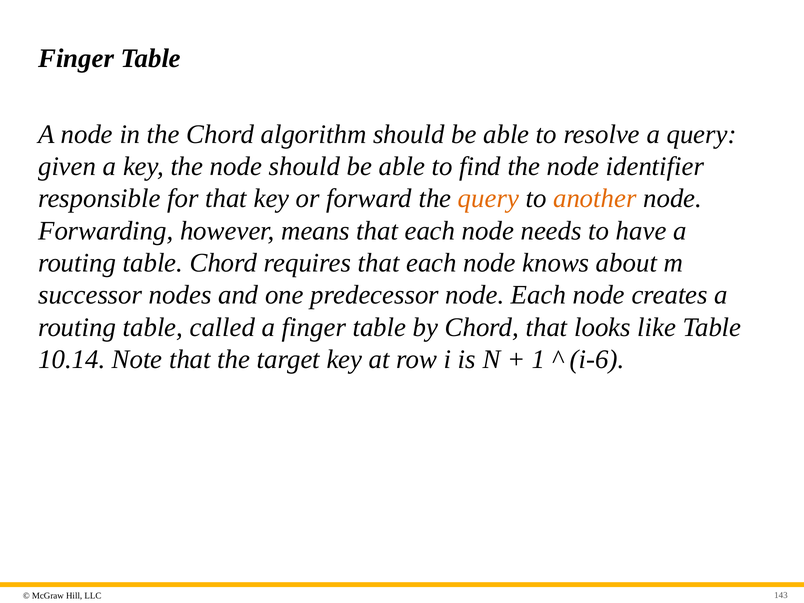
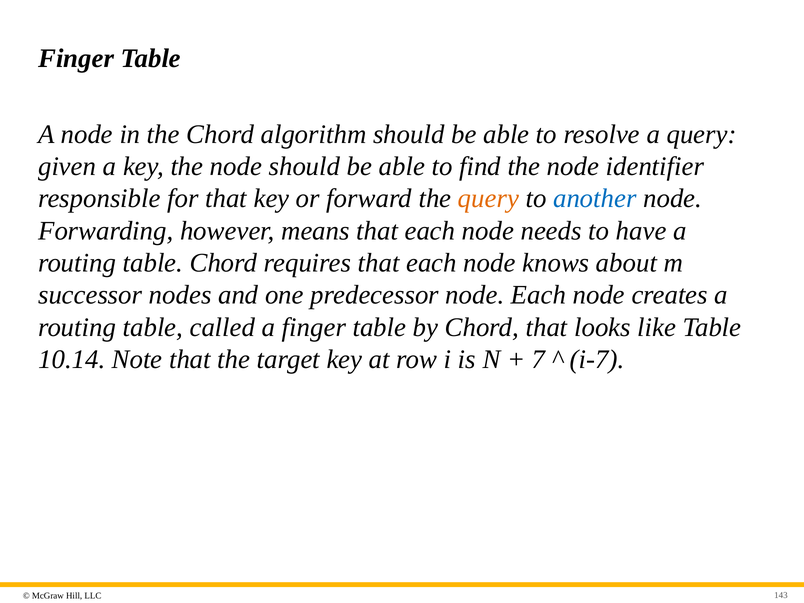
another colour: orange -> blue (595, 199)
1: 1 -> 7 (539, 359)
i-6: i-6 -> i-7 (597, 359)
